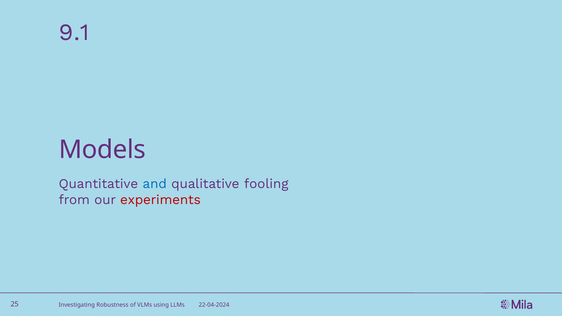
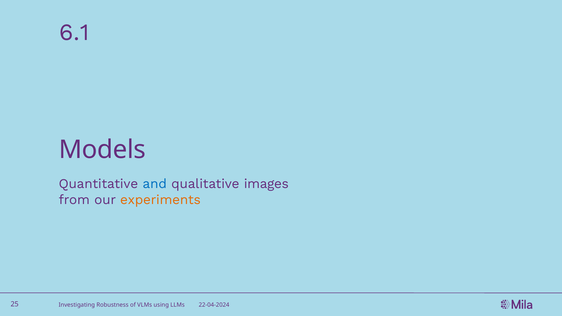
9.1: 9.1 -> 6.1 (74, 32)
fooling: fooling -> images (266, 184)
experiments colour: red -> orange (160, 200)
